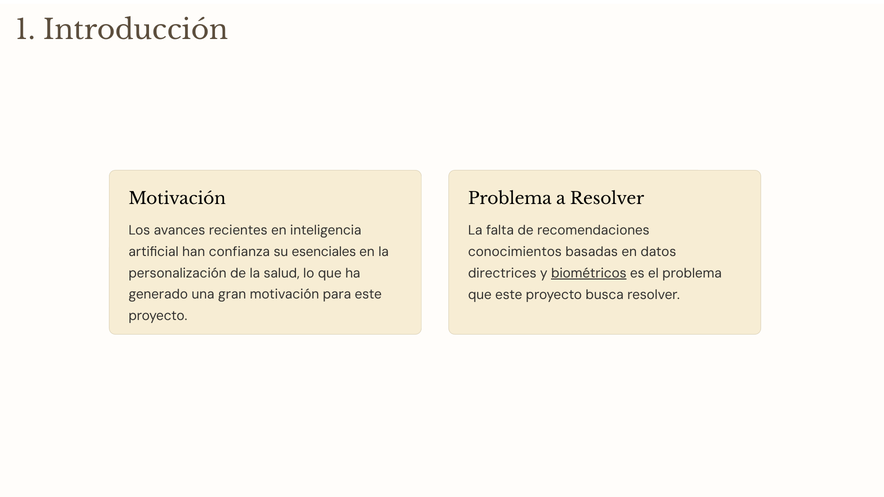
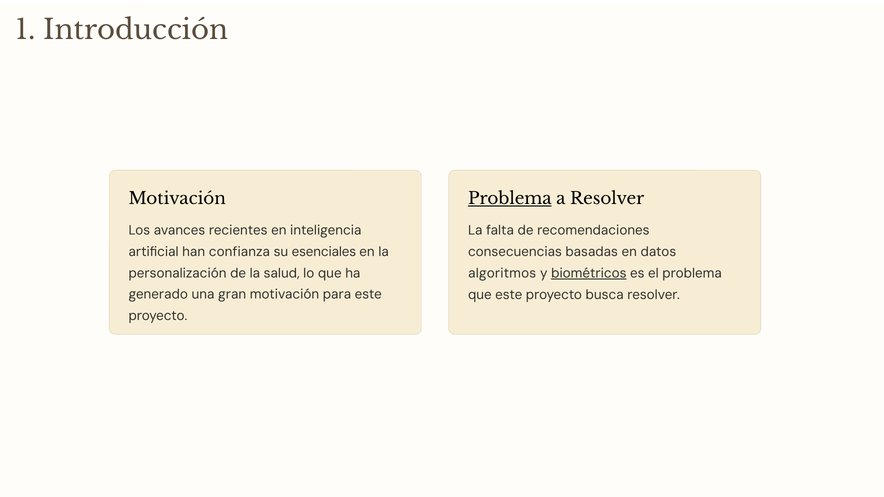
Problema underline: none -> present (510, 199)
conocimientos: conocimientos -> consecuencias (515, 252)
directrices: directrices -> algoritmos (502, 273)
